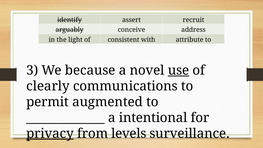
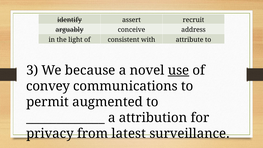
clearly: clearly -> convey (48, 86)
intentional: intentional -> attribution (153, 118)
privacy underline: present -> none (50, 133)
levels: levels -> latest (129, 133)
